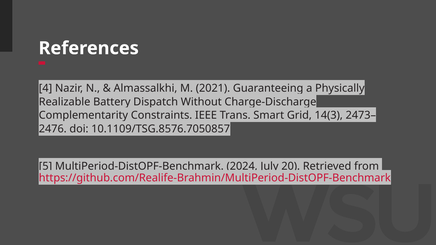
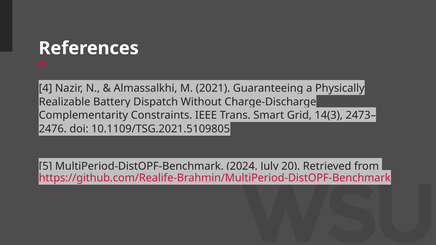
10.1109/TSG.8576.7050857: 10.1109/TSG.8576.7050857 -> 10.1109/TSG.2021.5109805 (161, 129)
